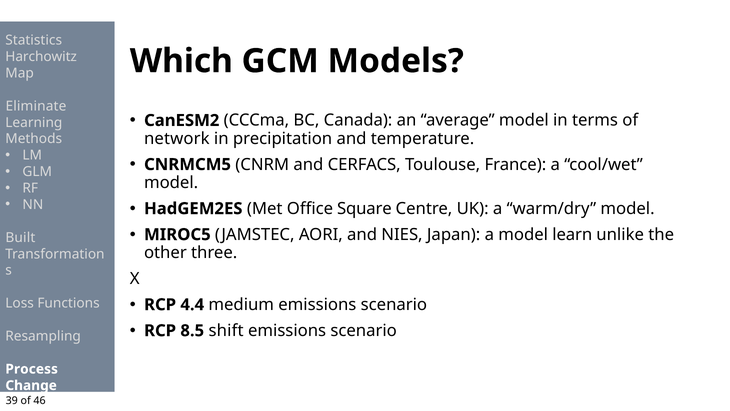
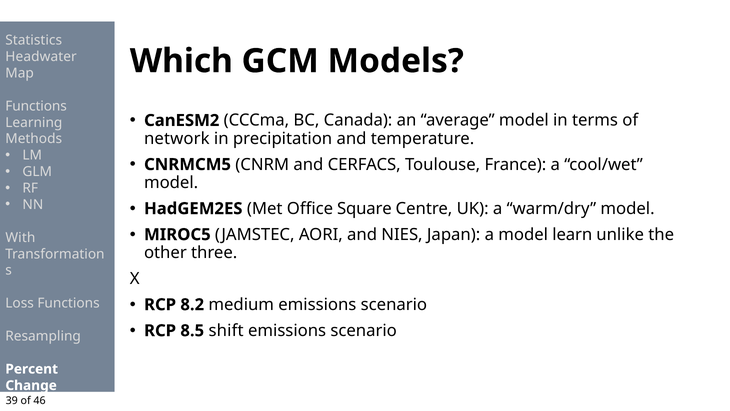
Harchowitz: Harchowitz -> Headwater (41, 57)
Eliminate: Eliminate -> Functions (36, 106)
Built: Built -> With (20, 237)
4.4: 4.4 -> 8.2 (192, 304)
Process: Process -> Percent (32, 369)
